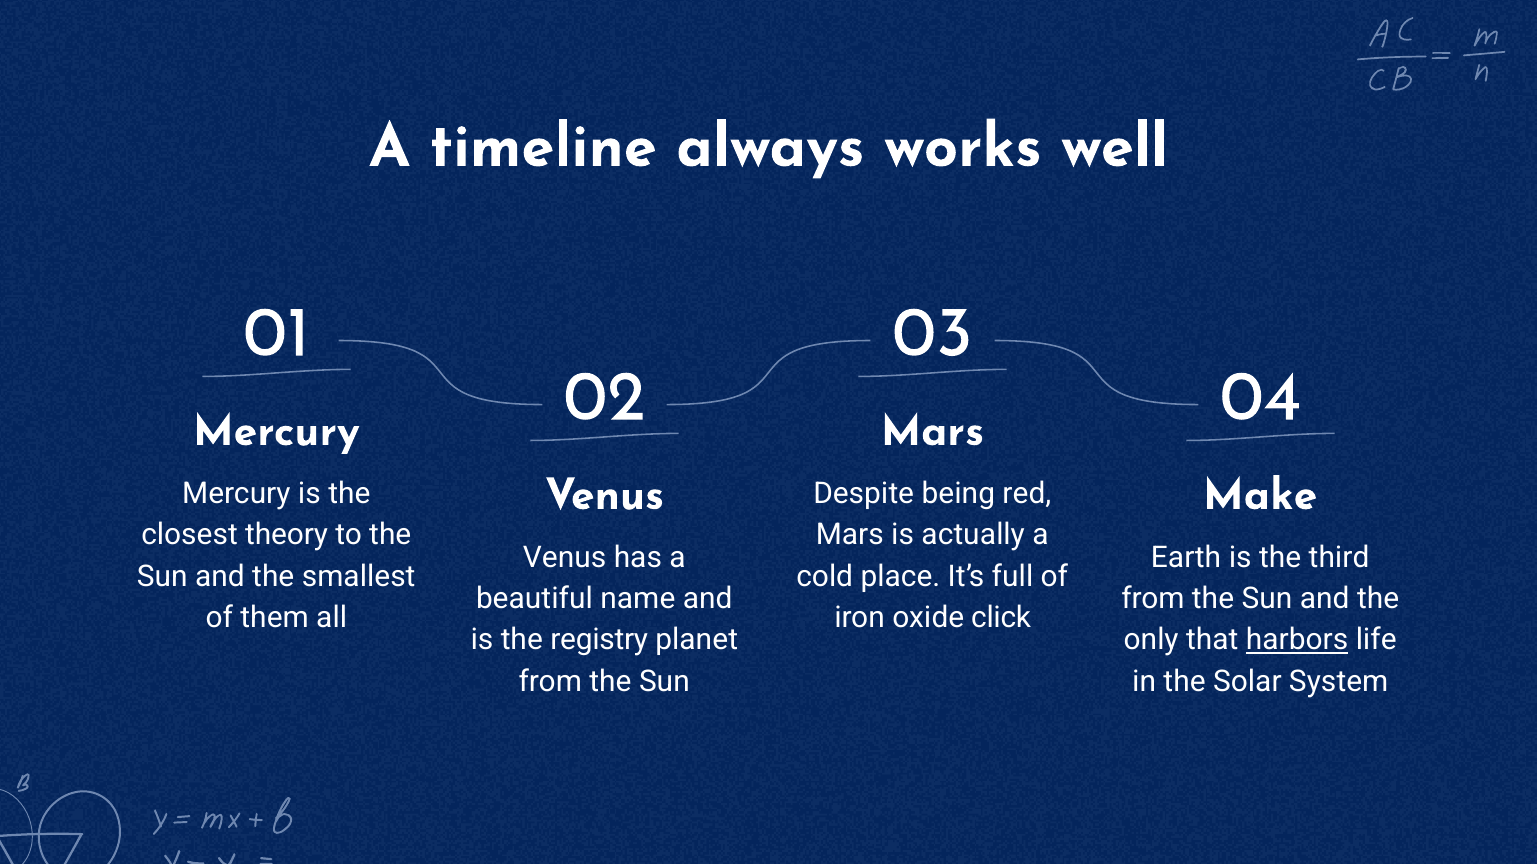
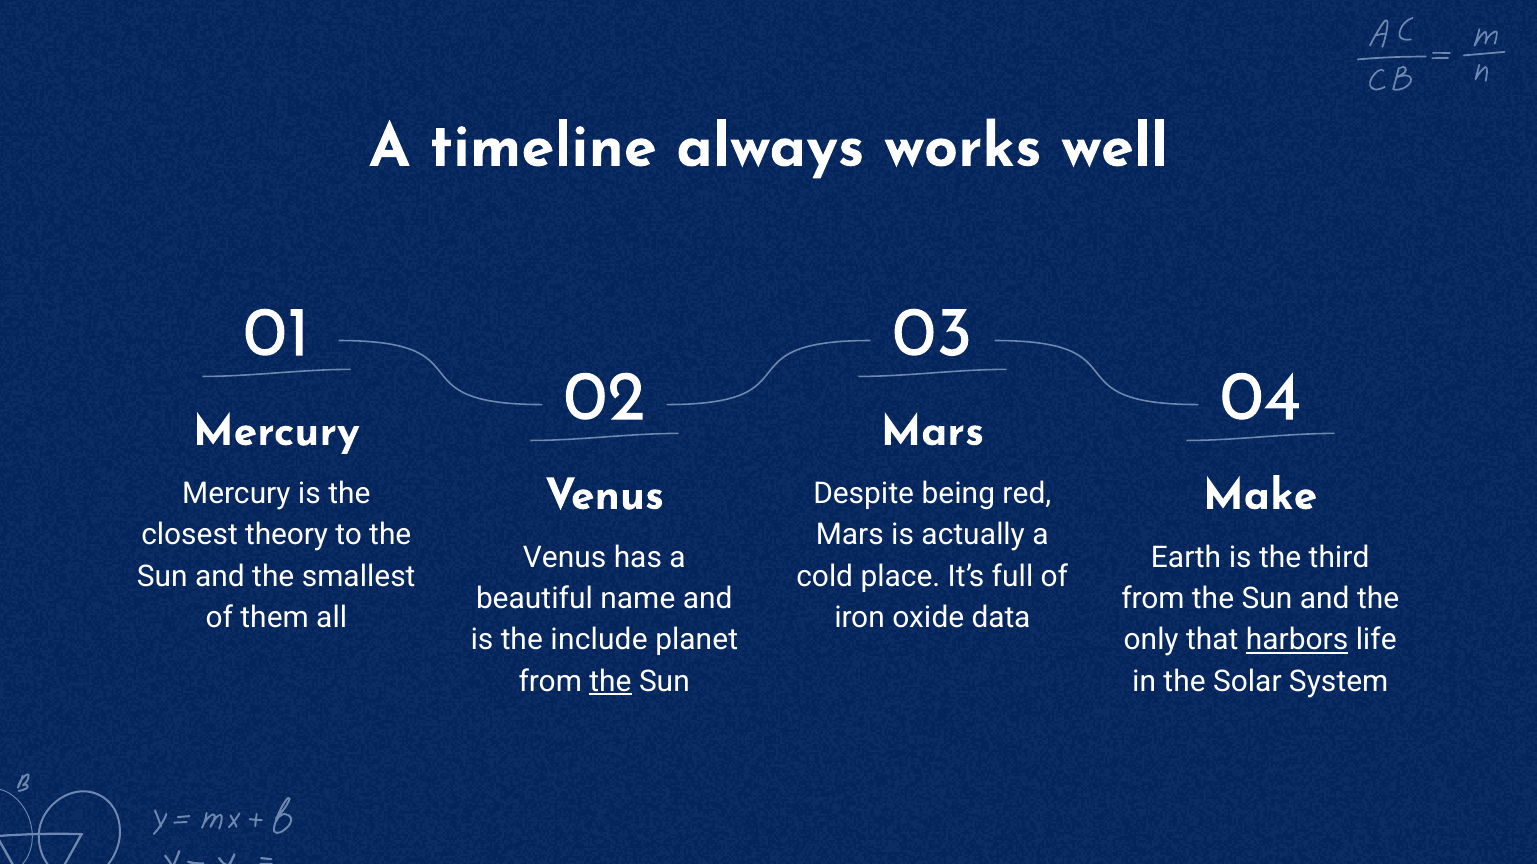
click: click -> data (1001, 618)
registry: registry -> include (599, 641)
the underline: none -> present (610, 682)
